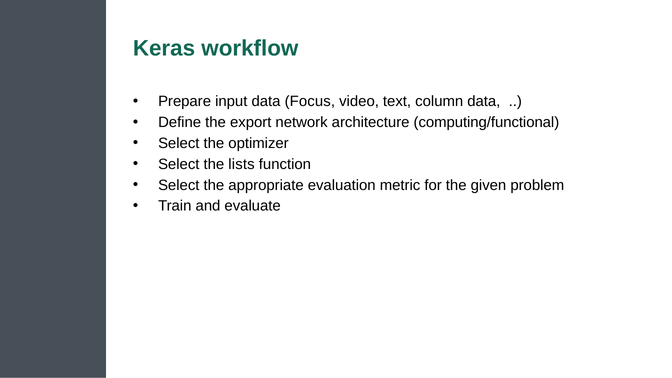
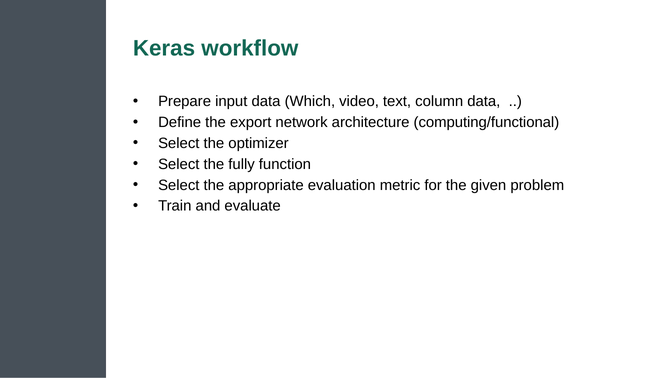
Focus: Focus -> Which (310, 102)
lists: lists -> fully (242, 164)
